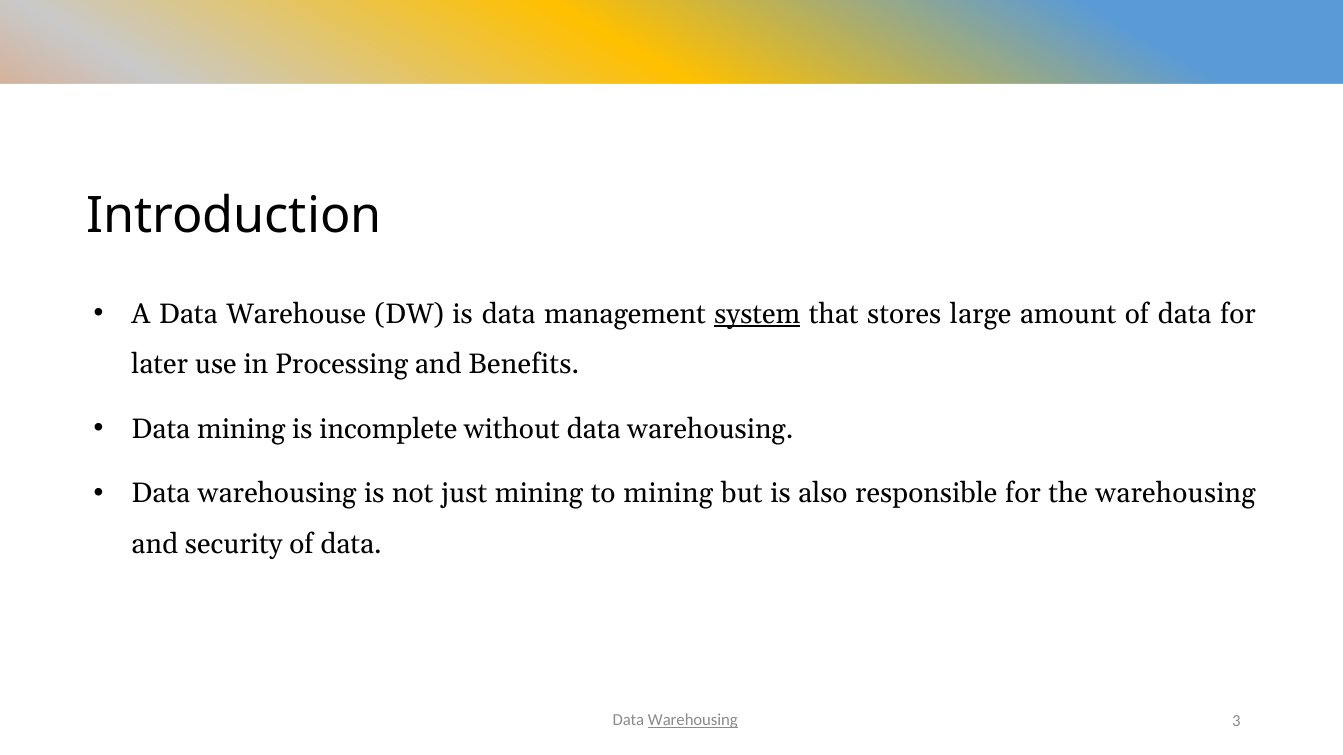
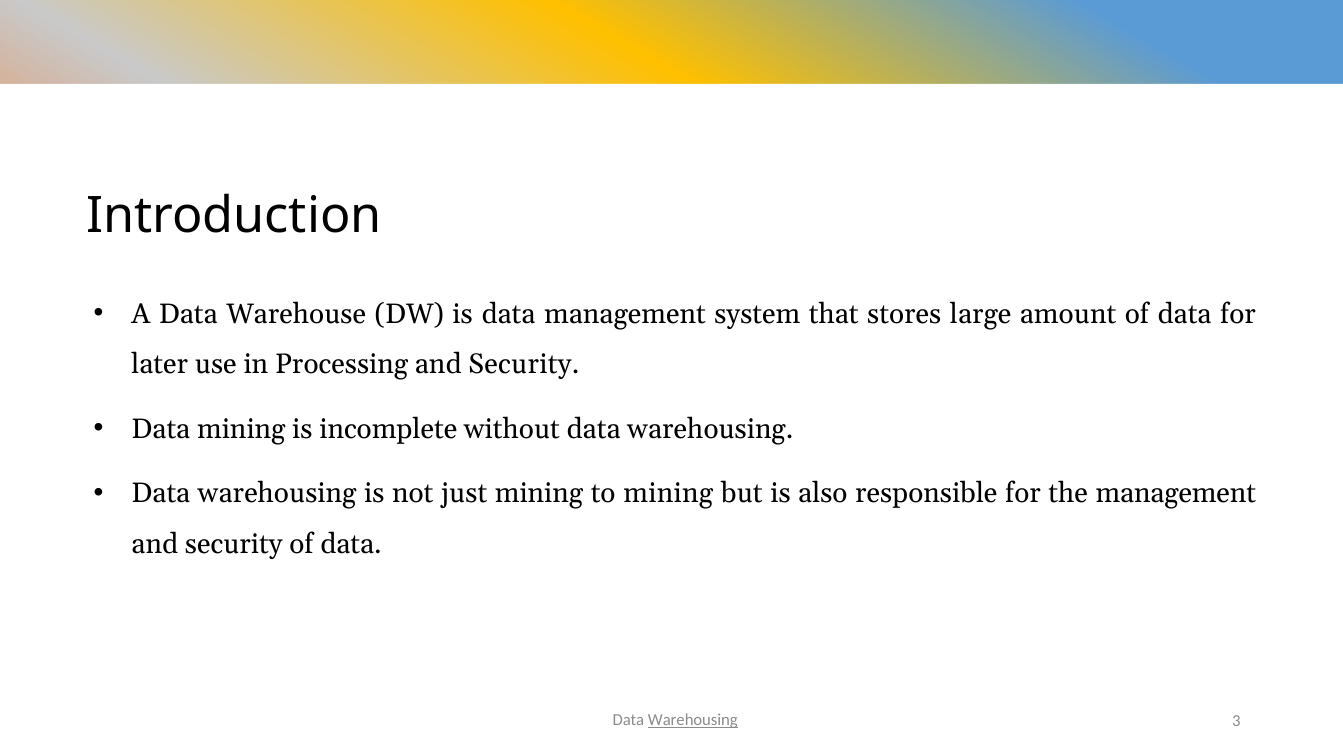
system underline: present -> none (757, 314)
Processing and Benefits: Benefits -> Security (524, 365)
the warehousing: warehousing -> management (1176, 494)
